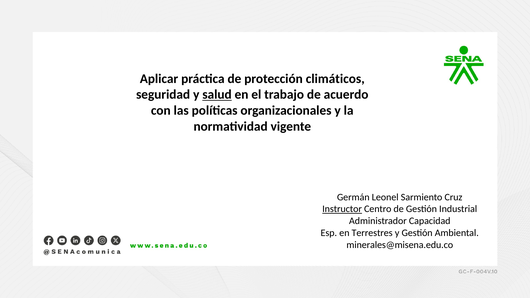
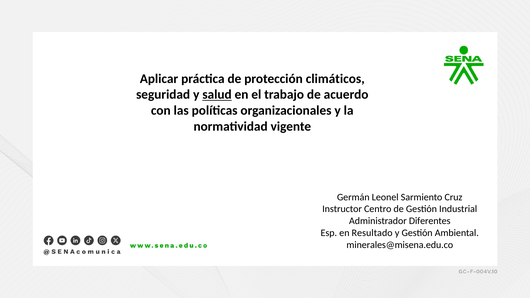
Instructor underline: present -> none (342, 209)
Capacidad: Capacidad -> Diferentes (430, 221)
Terrestres: Terrestres -> Resultado (372, 233)
